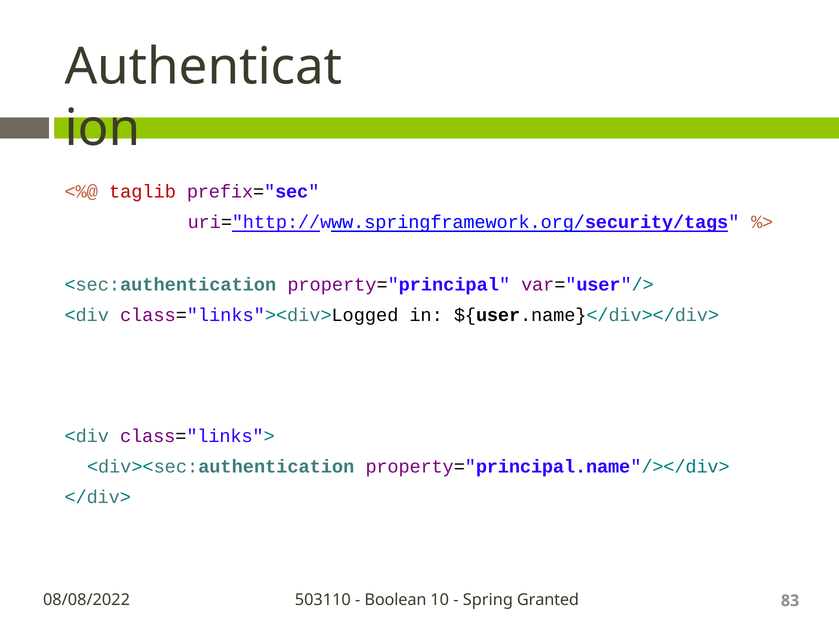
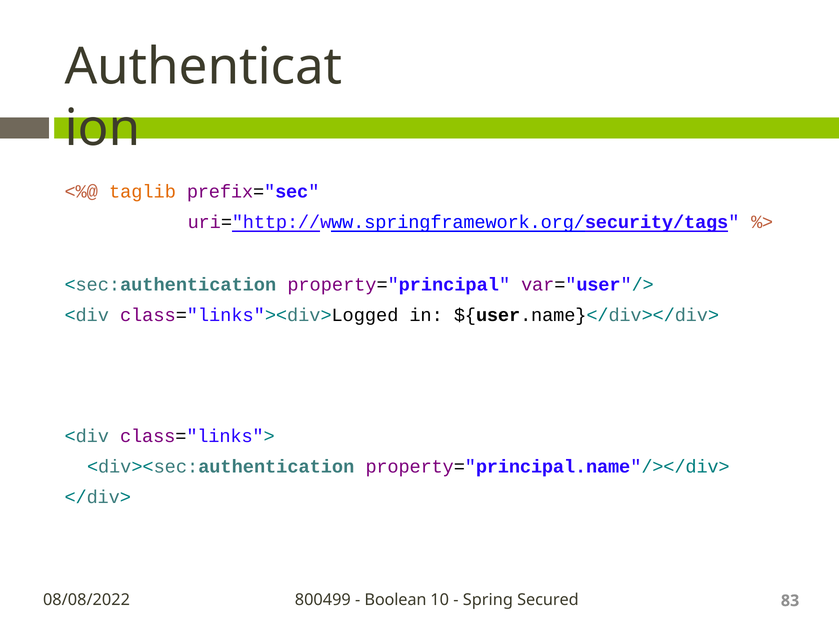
taglib colour: red -> orange (142, 192)
503110: 503110 -> 800499 (323, 600)
Granted: Granted -> Secured (548, 600)
